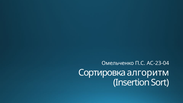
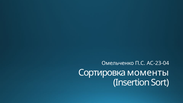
алгоритм: алгоритм -> моменты (148, 73)
